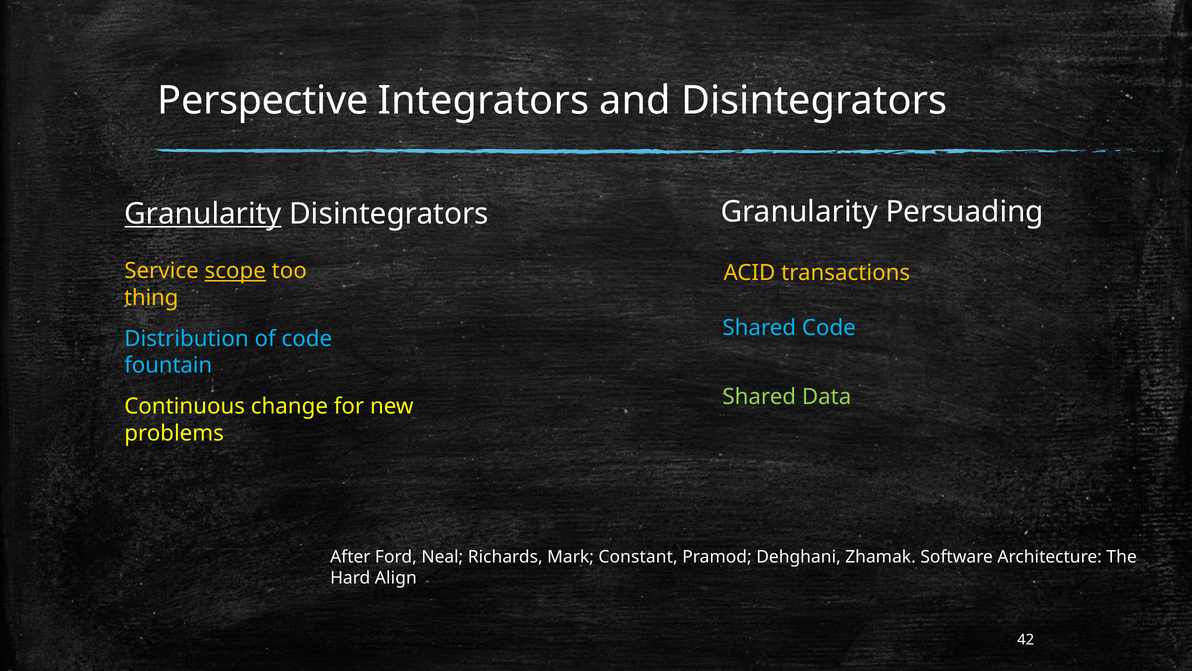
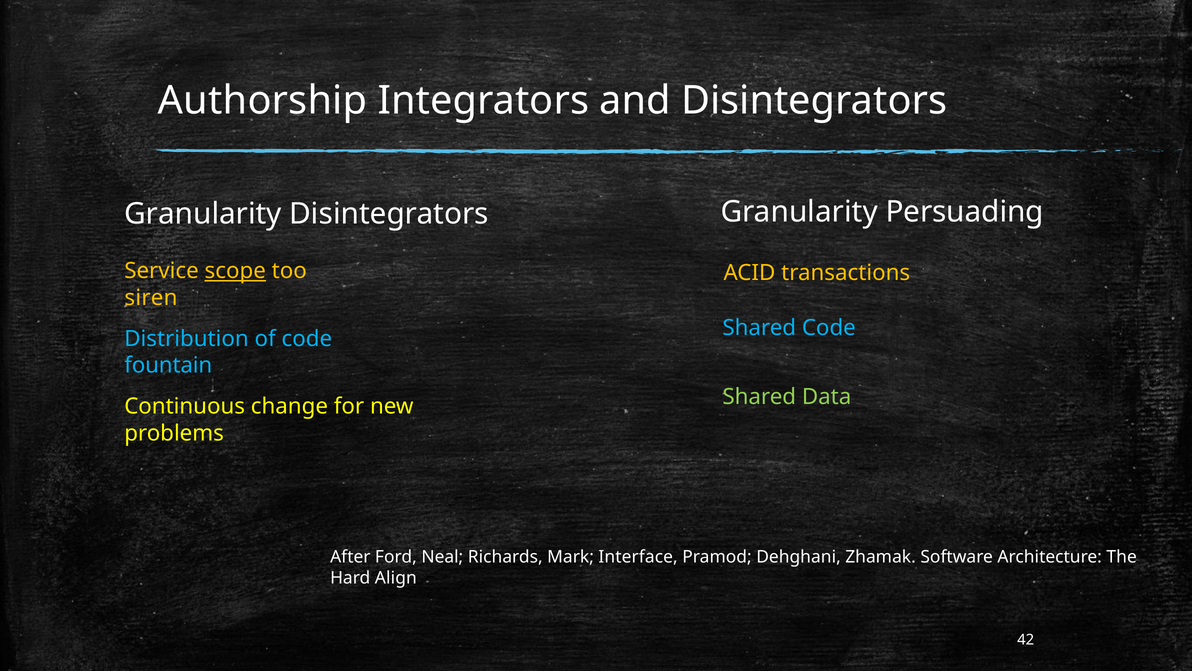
Perspective: Perspective -> Authorship (263, 100)
Granularity underline: present -> none (203, 214)
thing: thing -> siren (151, 298)
Constant: Constant -> Interface (638, 557)
